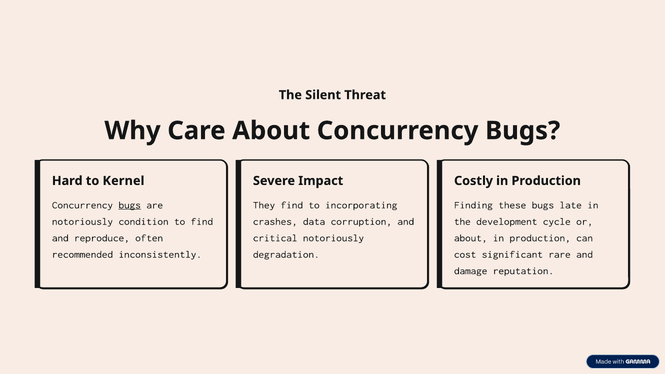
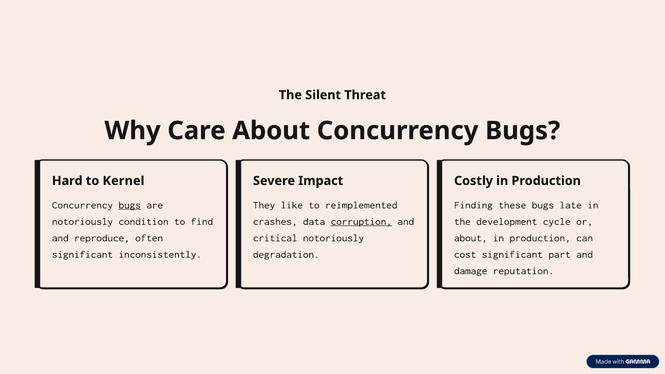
They find: find -> like (292, 205)
incorporating: incorporating -> reimplemented (361, 205)
corruption underline: none -> present (361, 222)
recommended: recommended -> significant (82, 254)
rare: rare -> part (560, 254)
